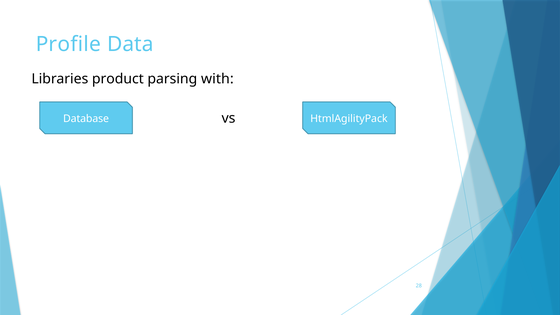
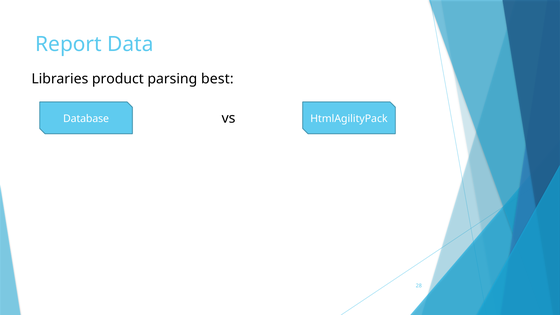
Profile: Profile -> Report (68, 44)
with: with -> best (217, 79)
